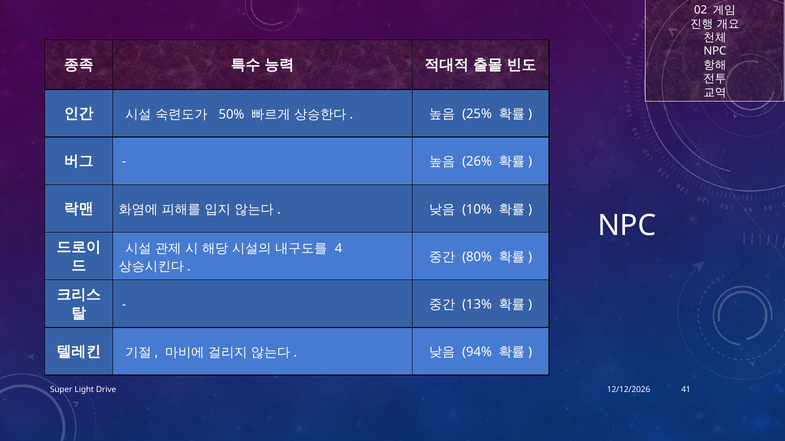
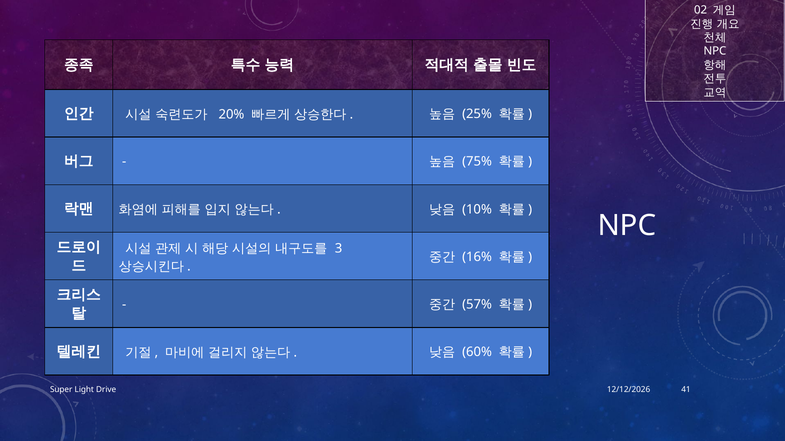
50%: 50% -> 20% (231, 115)
26%: 26% -> 75% (477, 162)
4: 4 -> 3 (338, 249)
80%: 80% -> 16% (477, 257)
13%: 13% -> 57% (477, 305)
94%: 94% -> 60% (477, 352)
